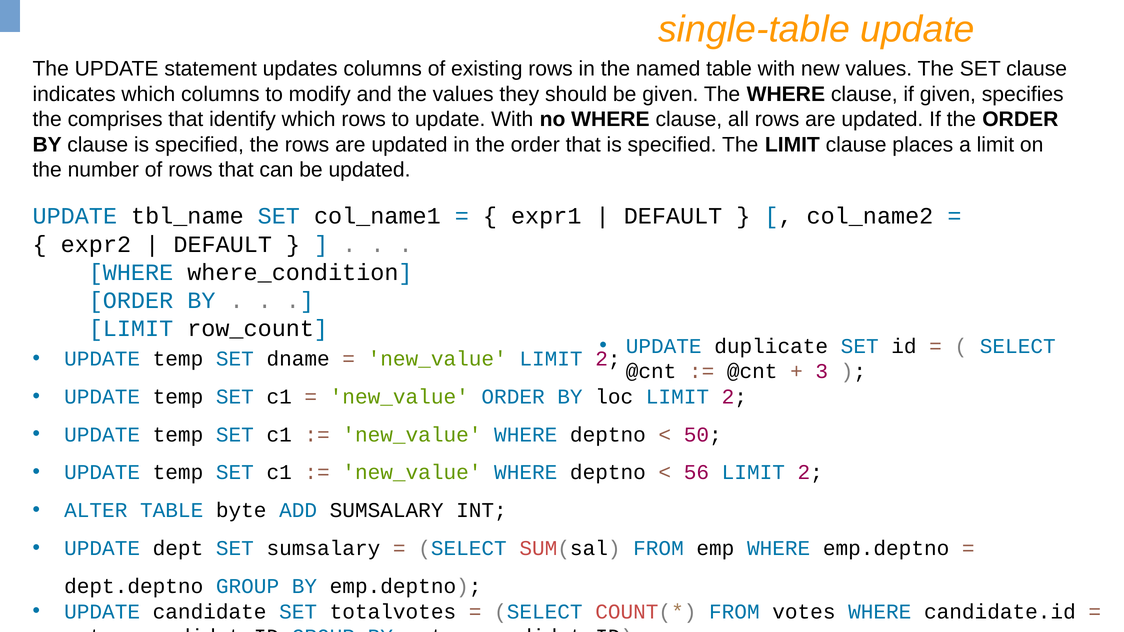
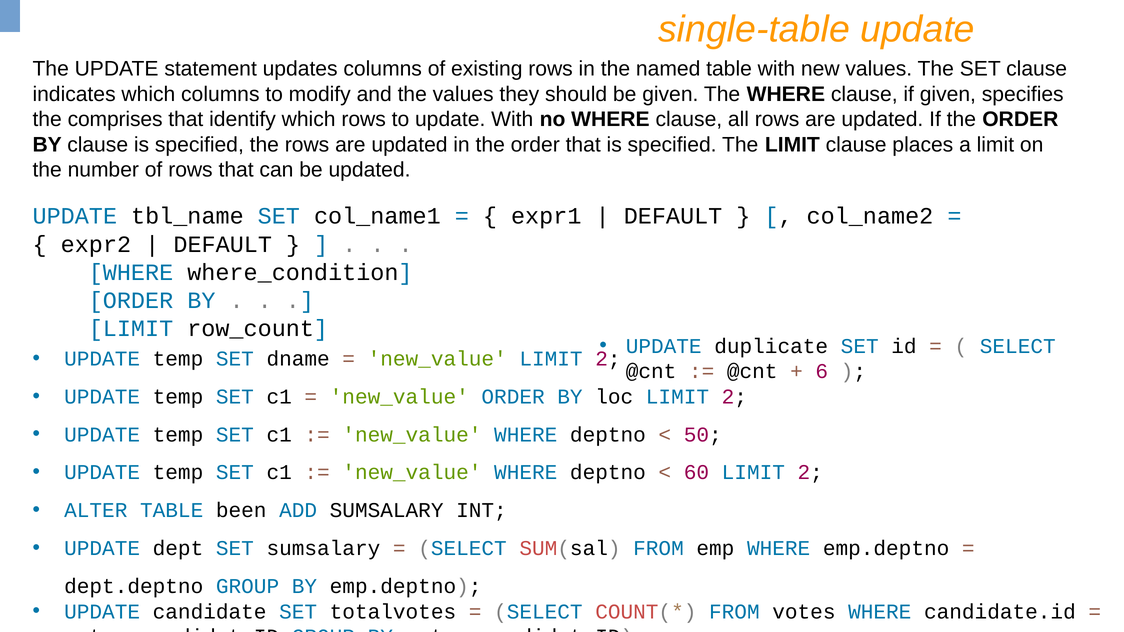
3: 3 -> 6 (822, 372)
56: 56 -> 60 (696, 473)
byte: byte -> been (241, 511)
